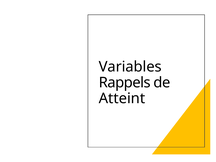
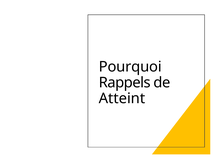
Variables: Variables -> Pourquoi (130, 67)
